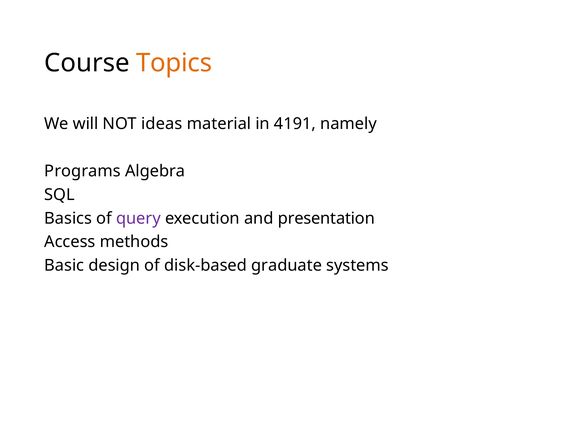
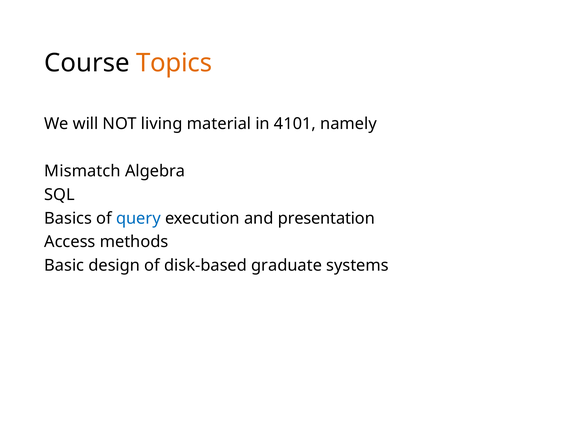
ideas: ideas -> living (162, 124)
4191: 4191 -> 4101 (295, 124)
Programs: Programs -> Mismatch (83, 171)
query colour: purple -> blue (138, 218)
